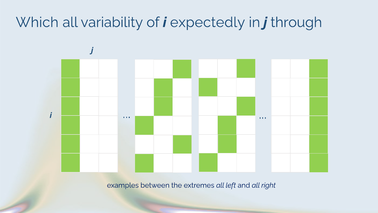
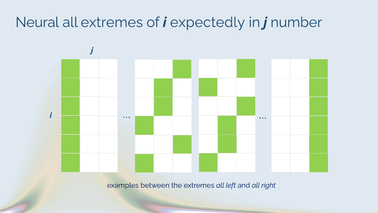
Which: Which -> Neural (37, 22)
all variability: variability -> extremes (112, 22)
through: through -> number (296, 22)
